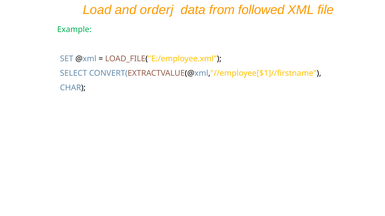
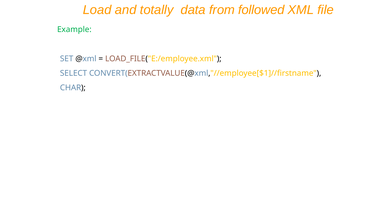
orderj: orderj -> totally (157, 10)
